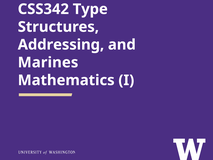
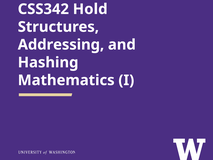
Type: Type -> Hold (90, 9)
Marines: Marines -> Hashing (48, 62)
